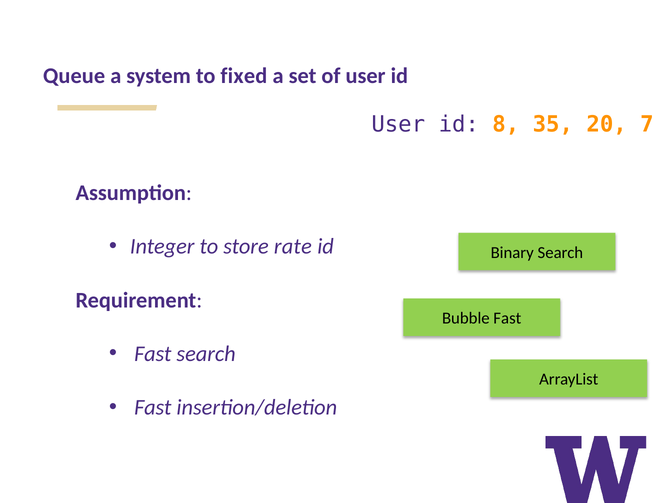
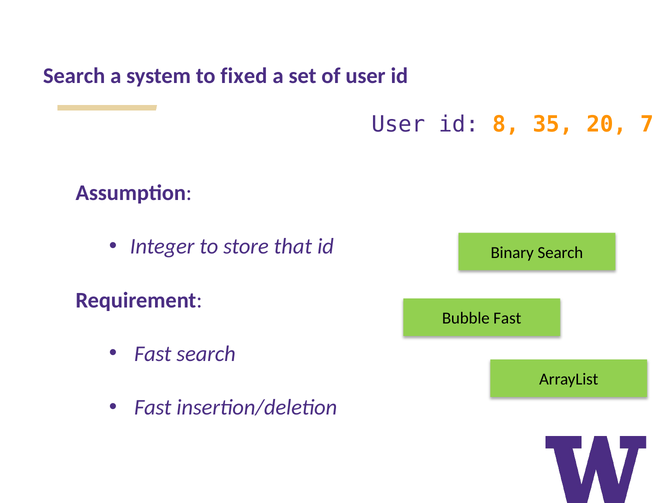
Queue: Queue -> Search (74, 76)
rate: rate -> that (293, 246)
